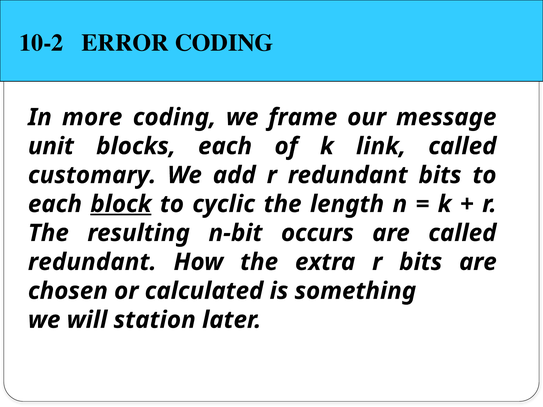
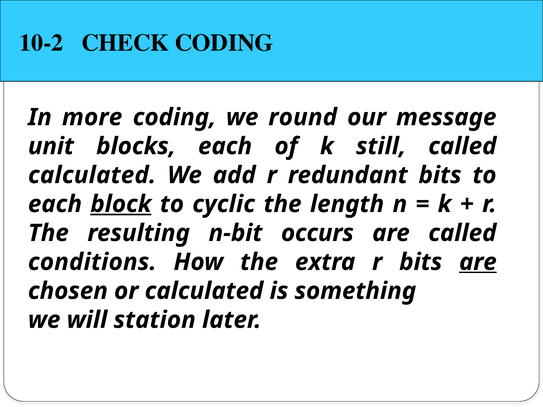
ERROR: ERROR -> CHECK (125, 43)
frame: frame -> round (303, 117)
link: link -> still (381, 146)
customary: customary -> calculated (92, 175)
redundant: redundant -> conditions (92, 262)
are underline: none -> present (478, 262)
